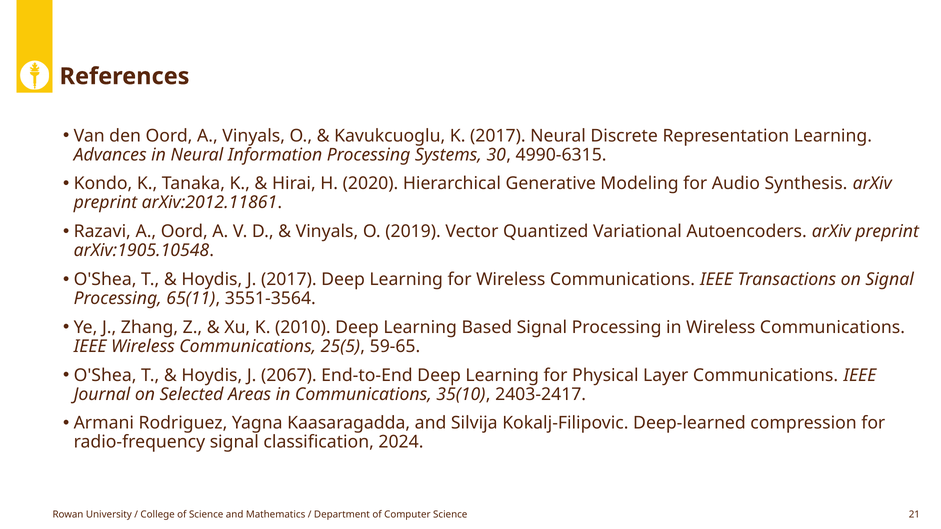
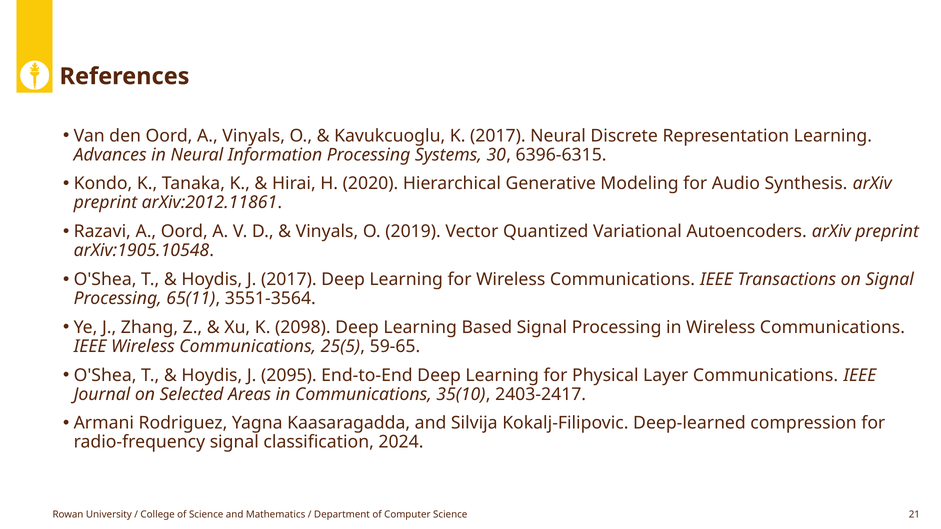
4990-6315: 4990-6315 -> 6396-6315 (561, 155)
2010: 2010 -> 2098 (303, 327)
2067: 2067 -> 2095 (289, 375)
